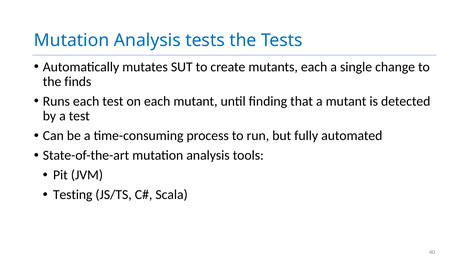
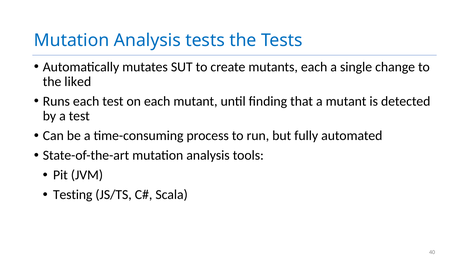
finds: finds -> liked (78, 82)
